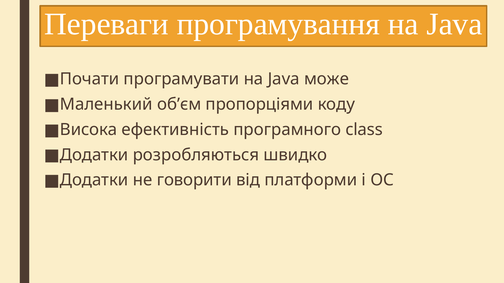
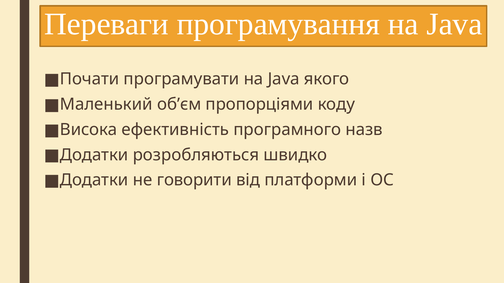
може: може -> якого (327, 79)
class: class -> назв (364, 130)
